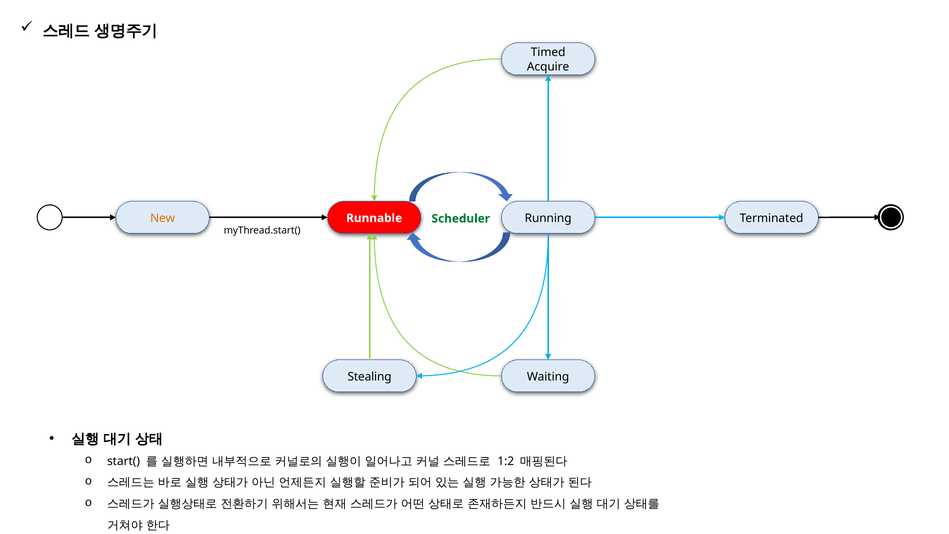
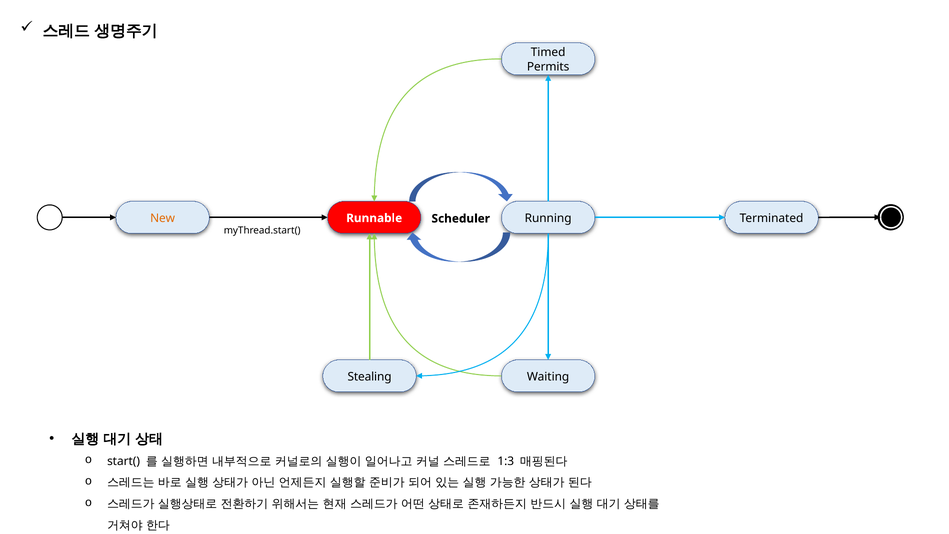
Acquire: Acquire -> Permits (548, 67)
Scheduler colour: green -> black (461, 219)
1:2: 1:2 -> 1:3 (506, 461)
